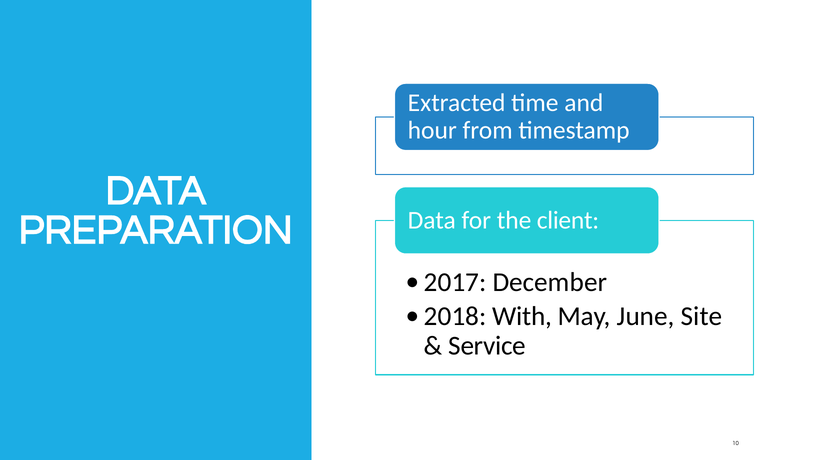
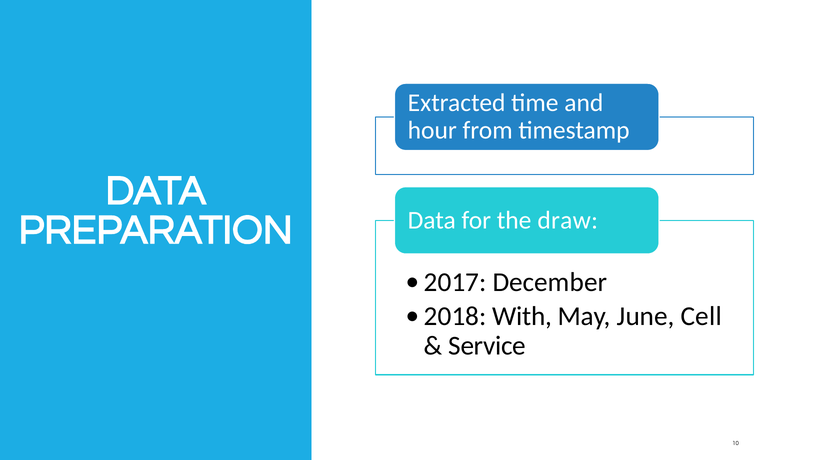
client: client -> draw (568, 220)
Site: Site -> Cell (701, 316)
